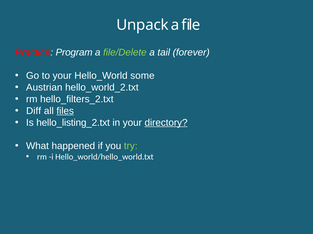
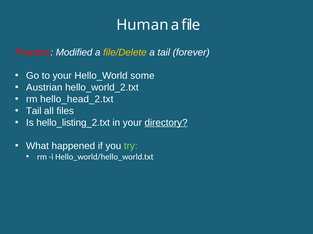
Unpack: Unpack -> Human (142, 25)
Program: Program -> Modified (74, 53)
file/Delete colour: light green -> yellow (125, 53)
hello_filters_2.txt: hello_filters_2.txt -> hello_head_2.txt (77, 99)
Diff: Diff -> Tail (34, 111)
files underline: present -> none (65, 111)
